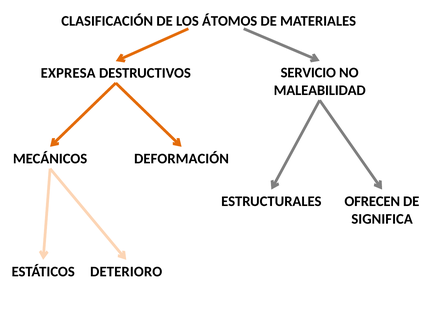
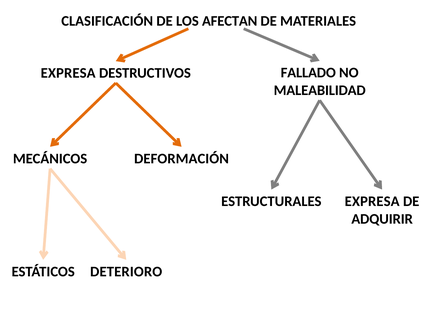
ÁTOMOS: ÁTOMOS -> AFECTAN (230, 21)
SERVICIO: SERVICIO -> FALLADO (308, 73)
ESTRUCTURALES OFRECEN: OFRECEN -> EXPRESA (372, 202)
SIGNIFICA: SIGNIFICA -> ADQUIRIR (382, 219)
